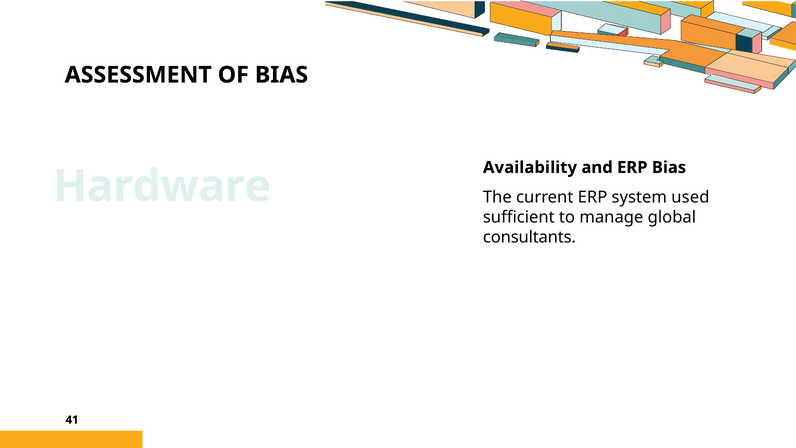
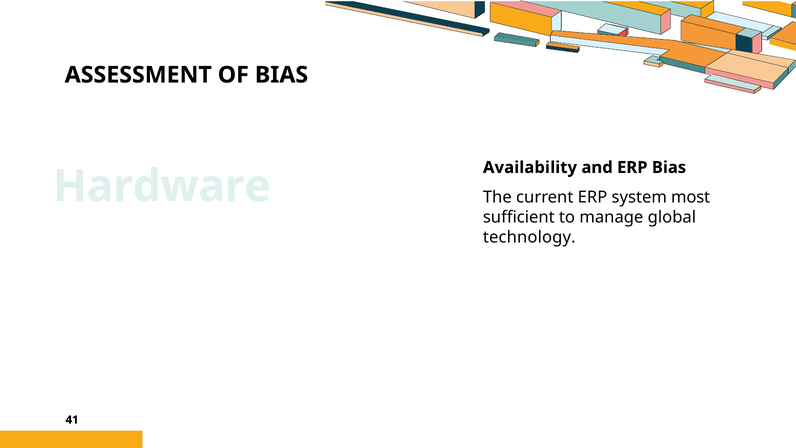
used: used -> most (691, 197)
consultants: consultants -> technology (529, 237)
